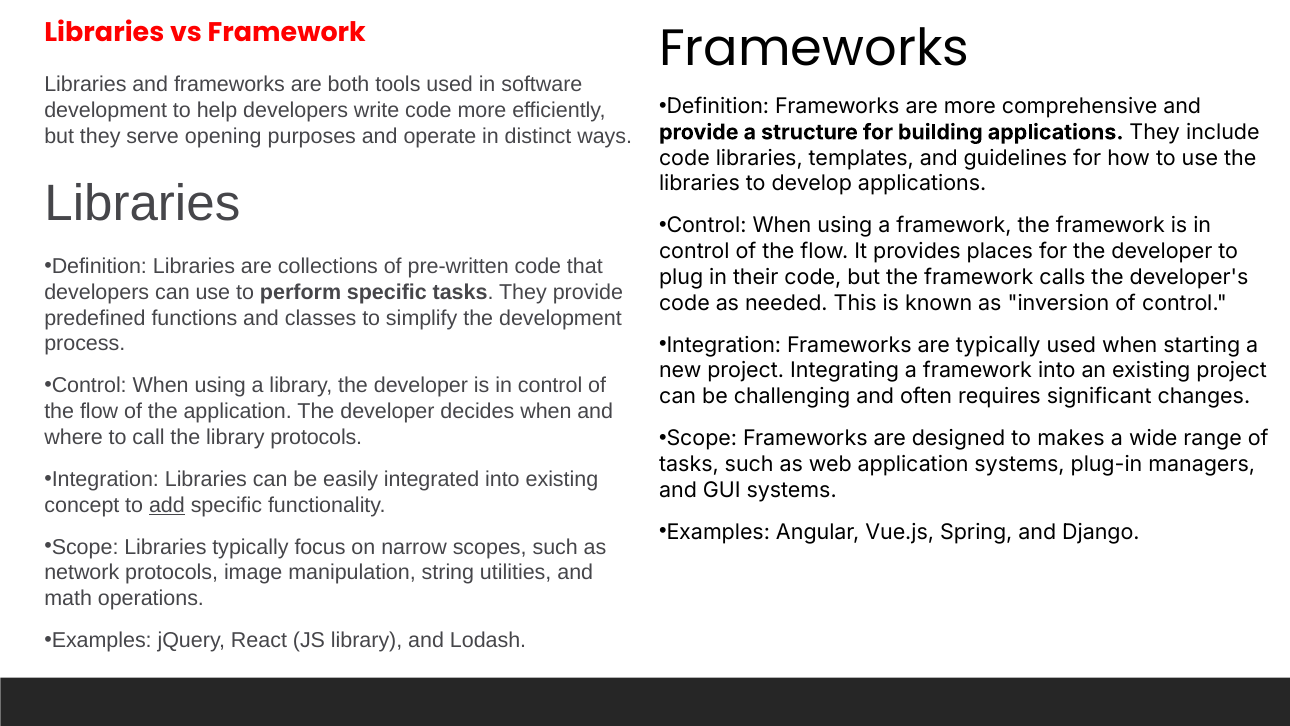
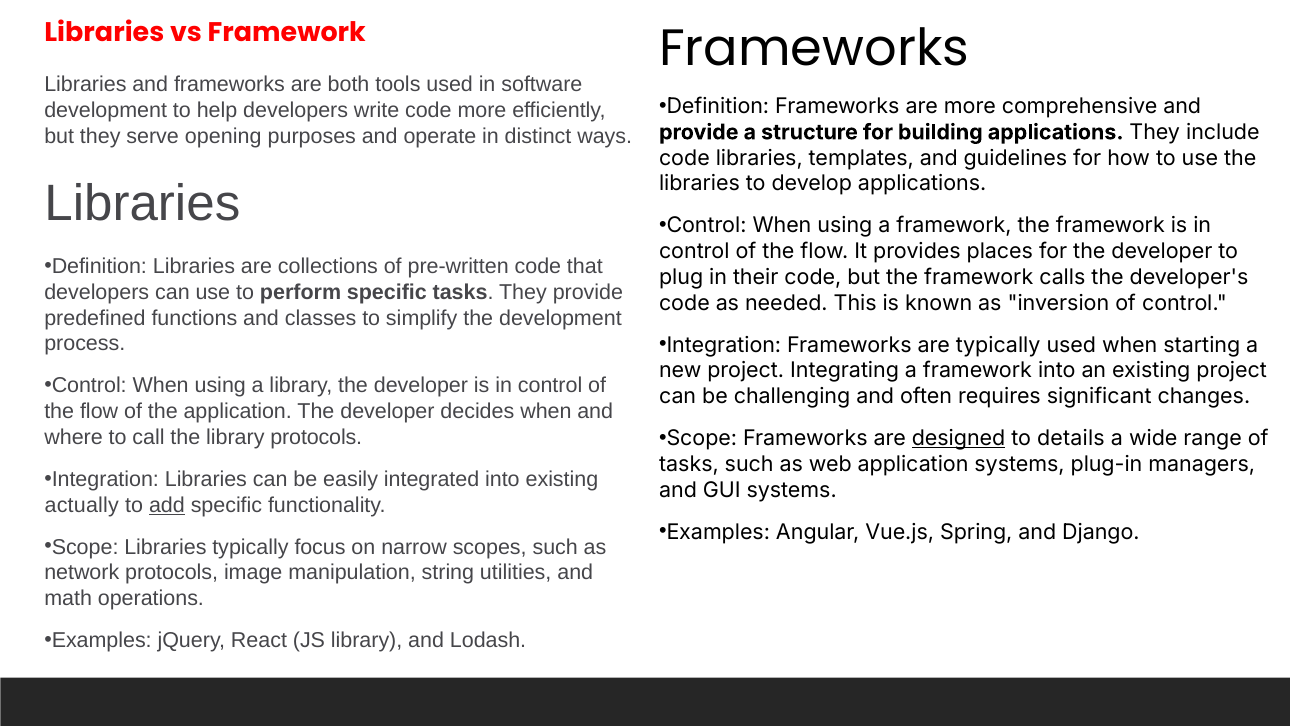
designed underline: none -> present (959, 438)
makes: makes -> details (1071, 438)
concept: concept -> actually (82, 505)
